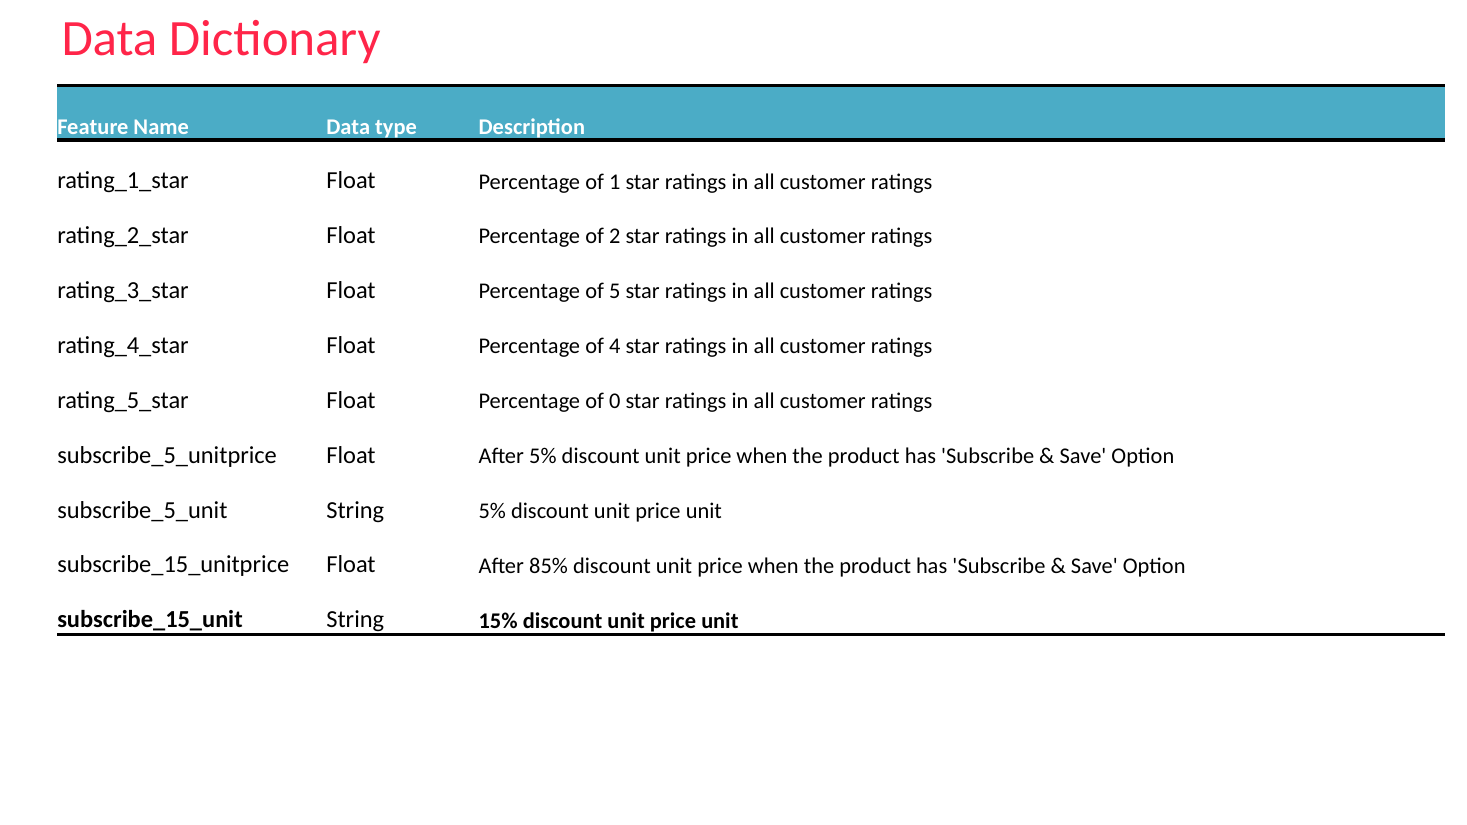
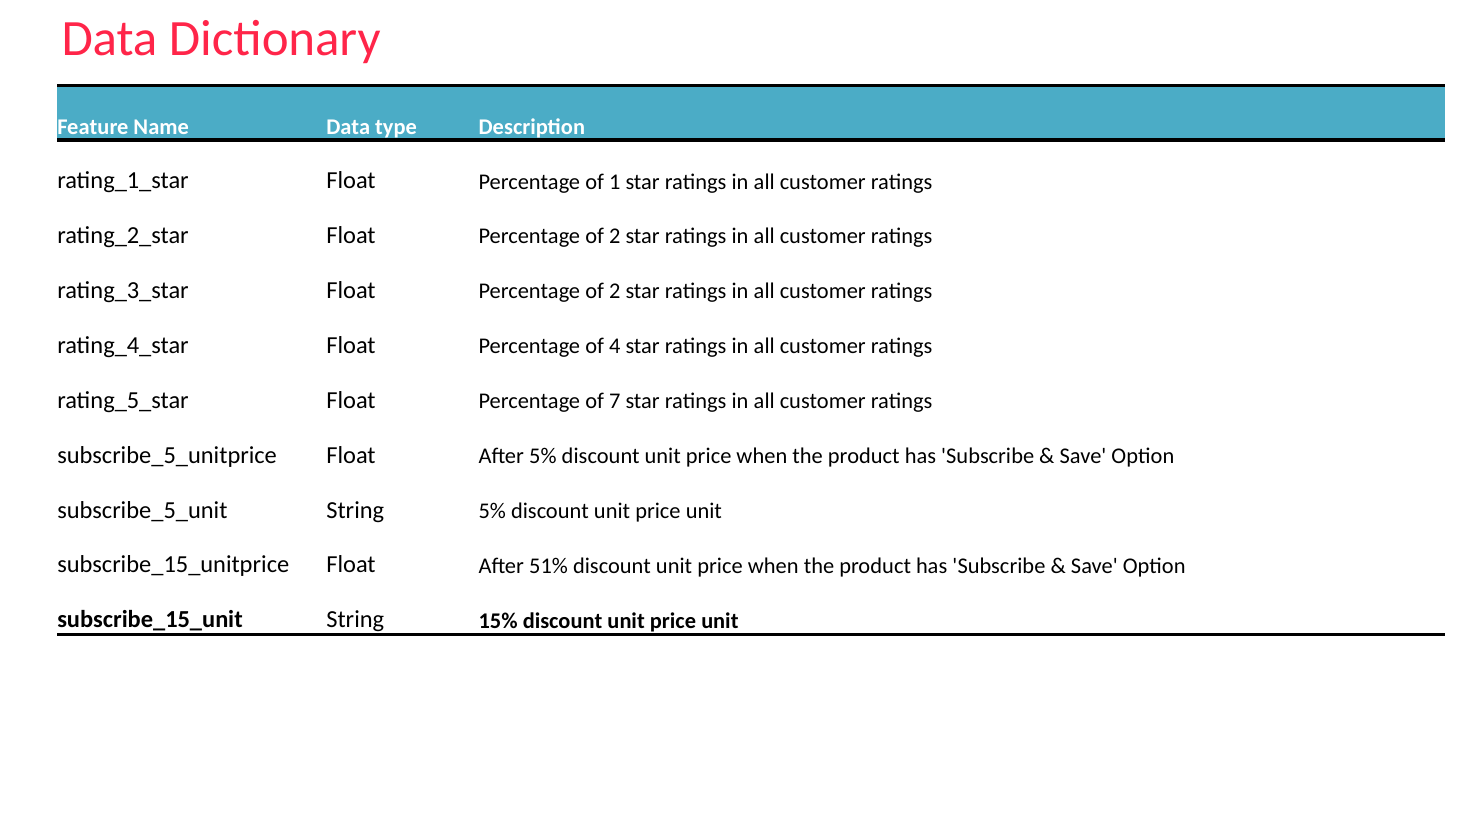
5: 5 -> 2 (615, 292)
0: 0 -> 7 (615, 401)
85%: 85% -> 51% (549, 566)
